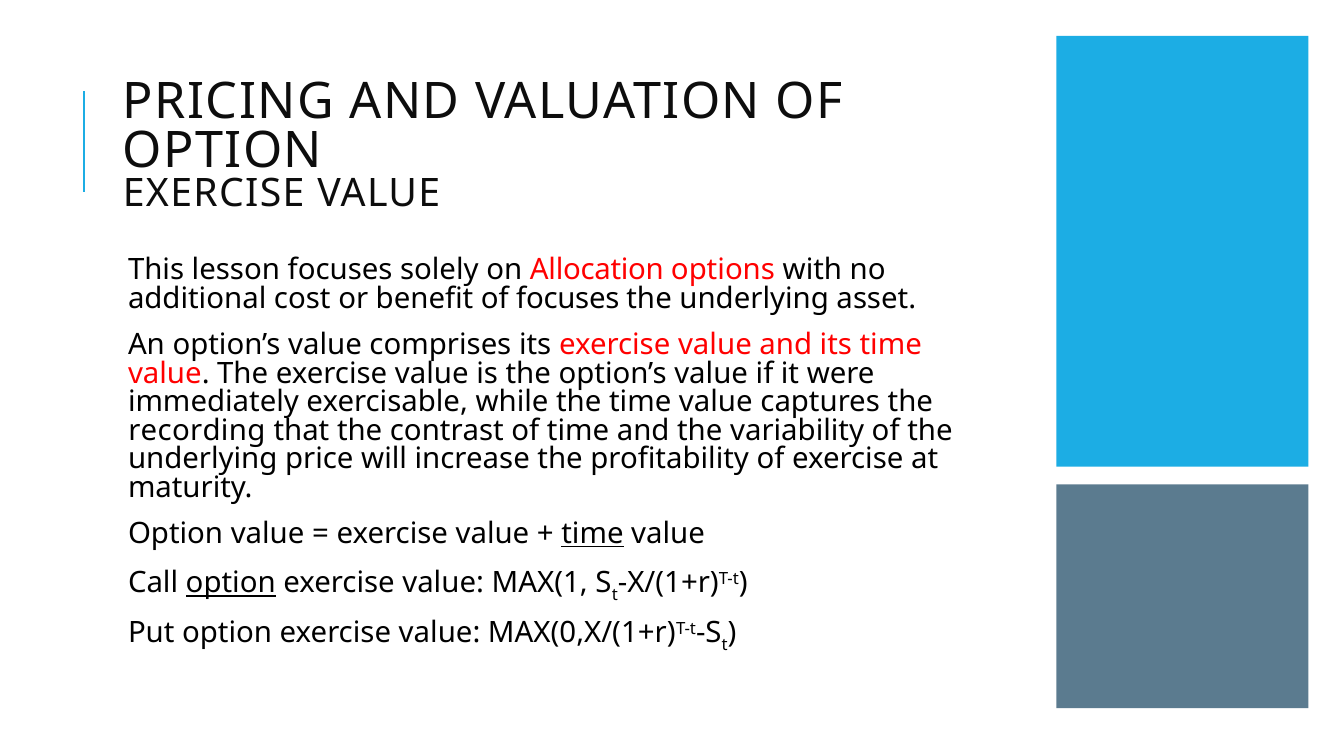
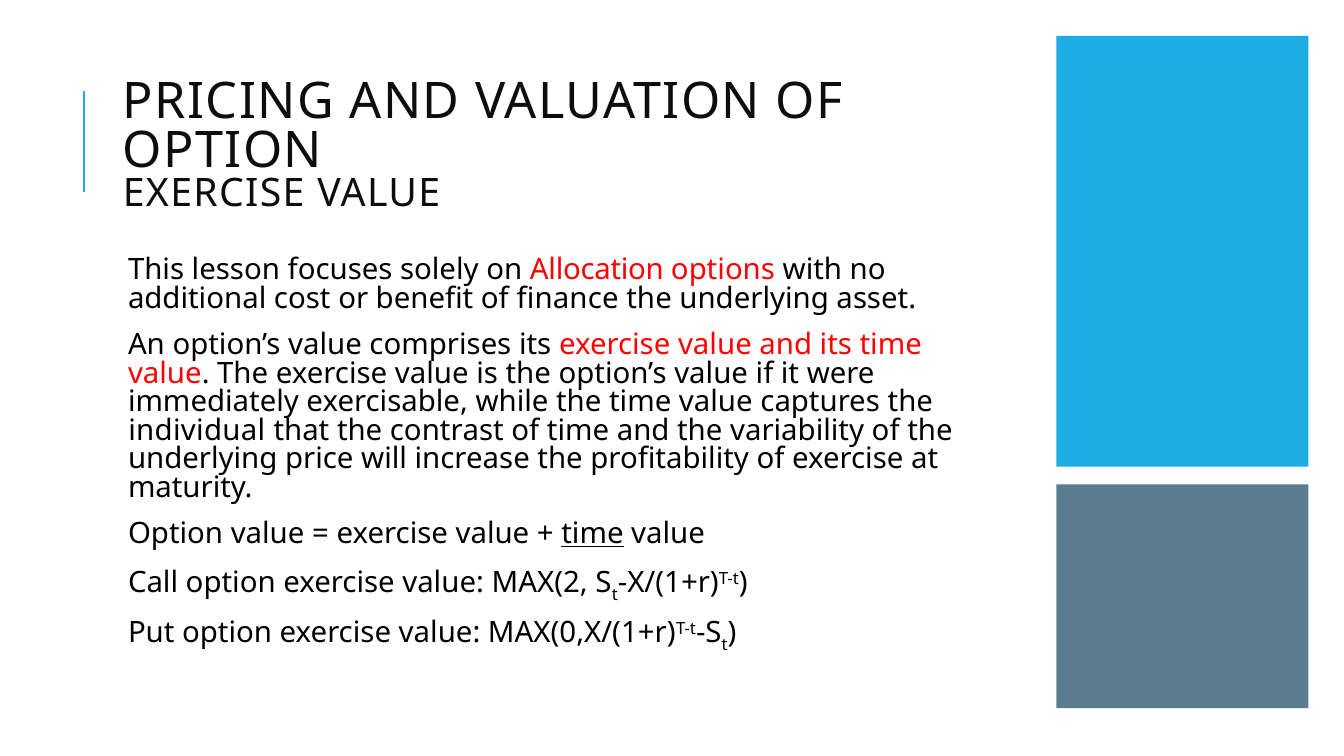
of focuses: focuses -> finance (568, 299)
recording: recording -> individual (197, 431)
option underline: present -> none (231, 583)
MAX(1: MAX(1 -> MAX(2 (540, 583)
